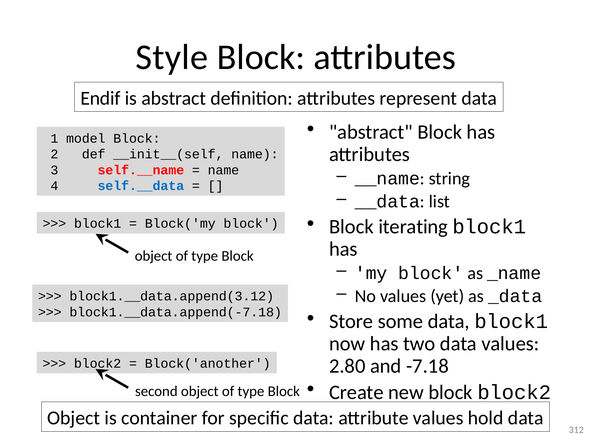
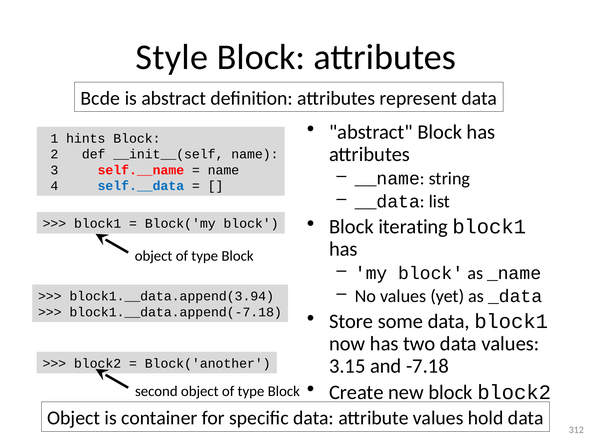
Endif: Endif -> Bcde (100, 98)
model: model -> hints (86, 139)
block1.__data.append(3.12: block1.__data.append(3.12 -> block1.__data.append(3.94 (172, 296)
2.80: 2.80 -> 3.15 (347, 366)
